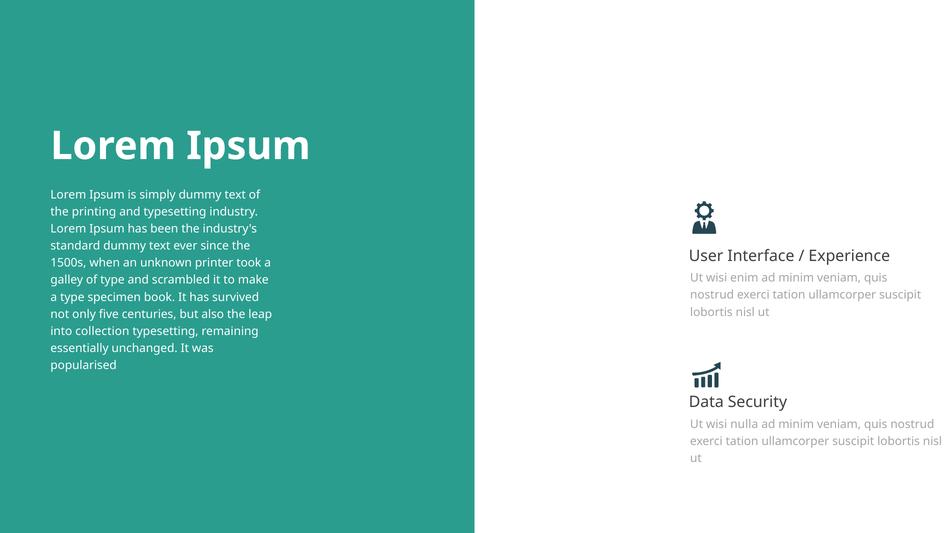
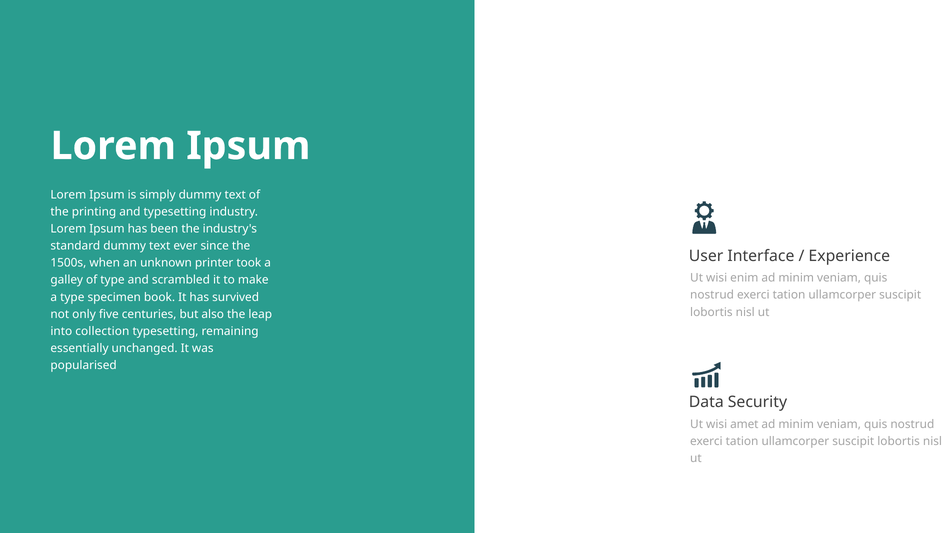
nulla: nulla -> amet (744, 424)
